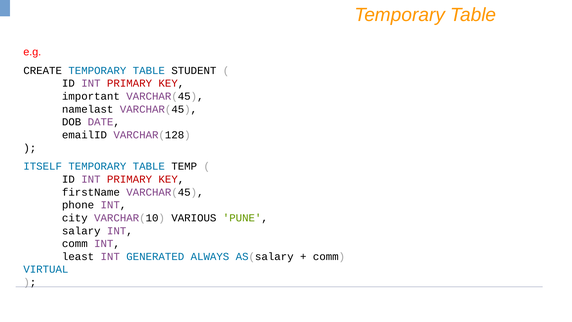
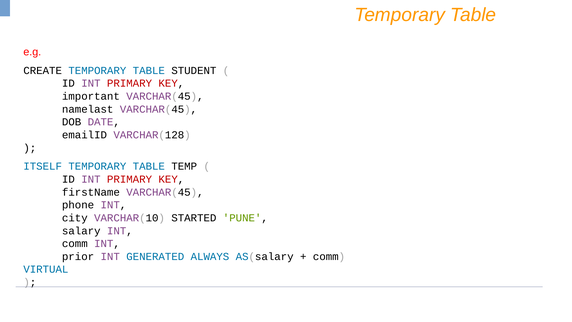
VARIOUS: VARIOUS -> STARTED (194, 218)
least: least -> prior (78, 256)
